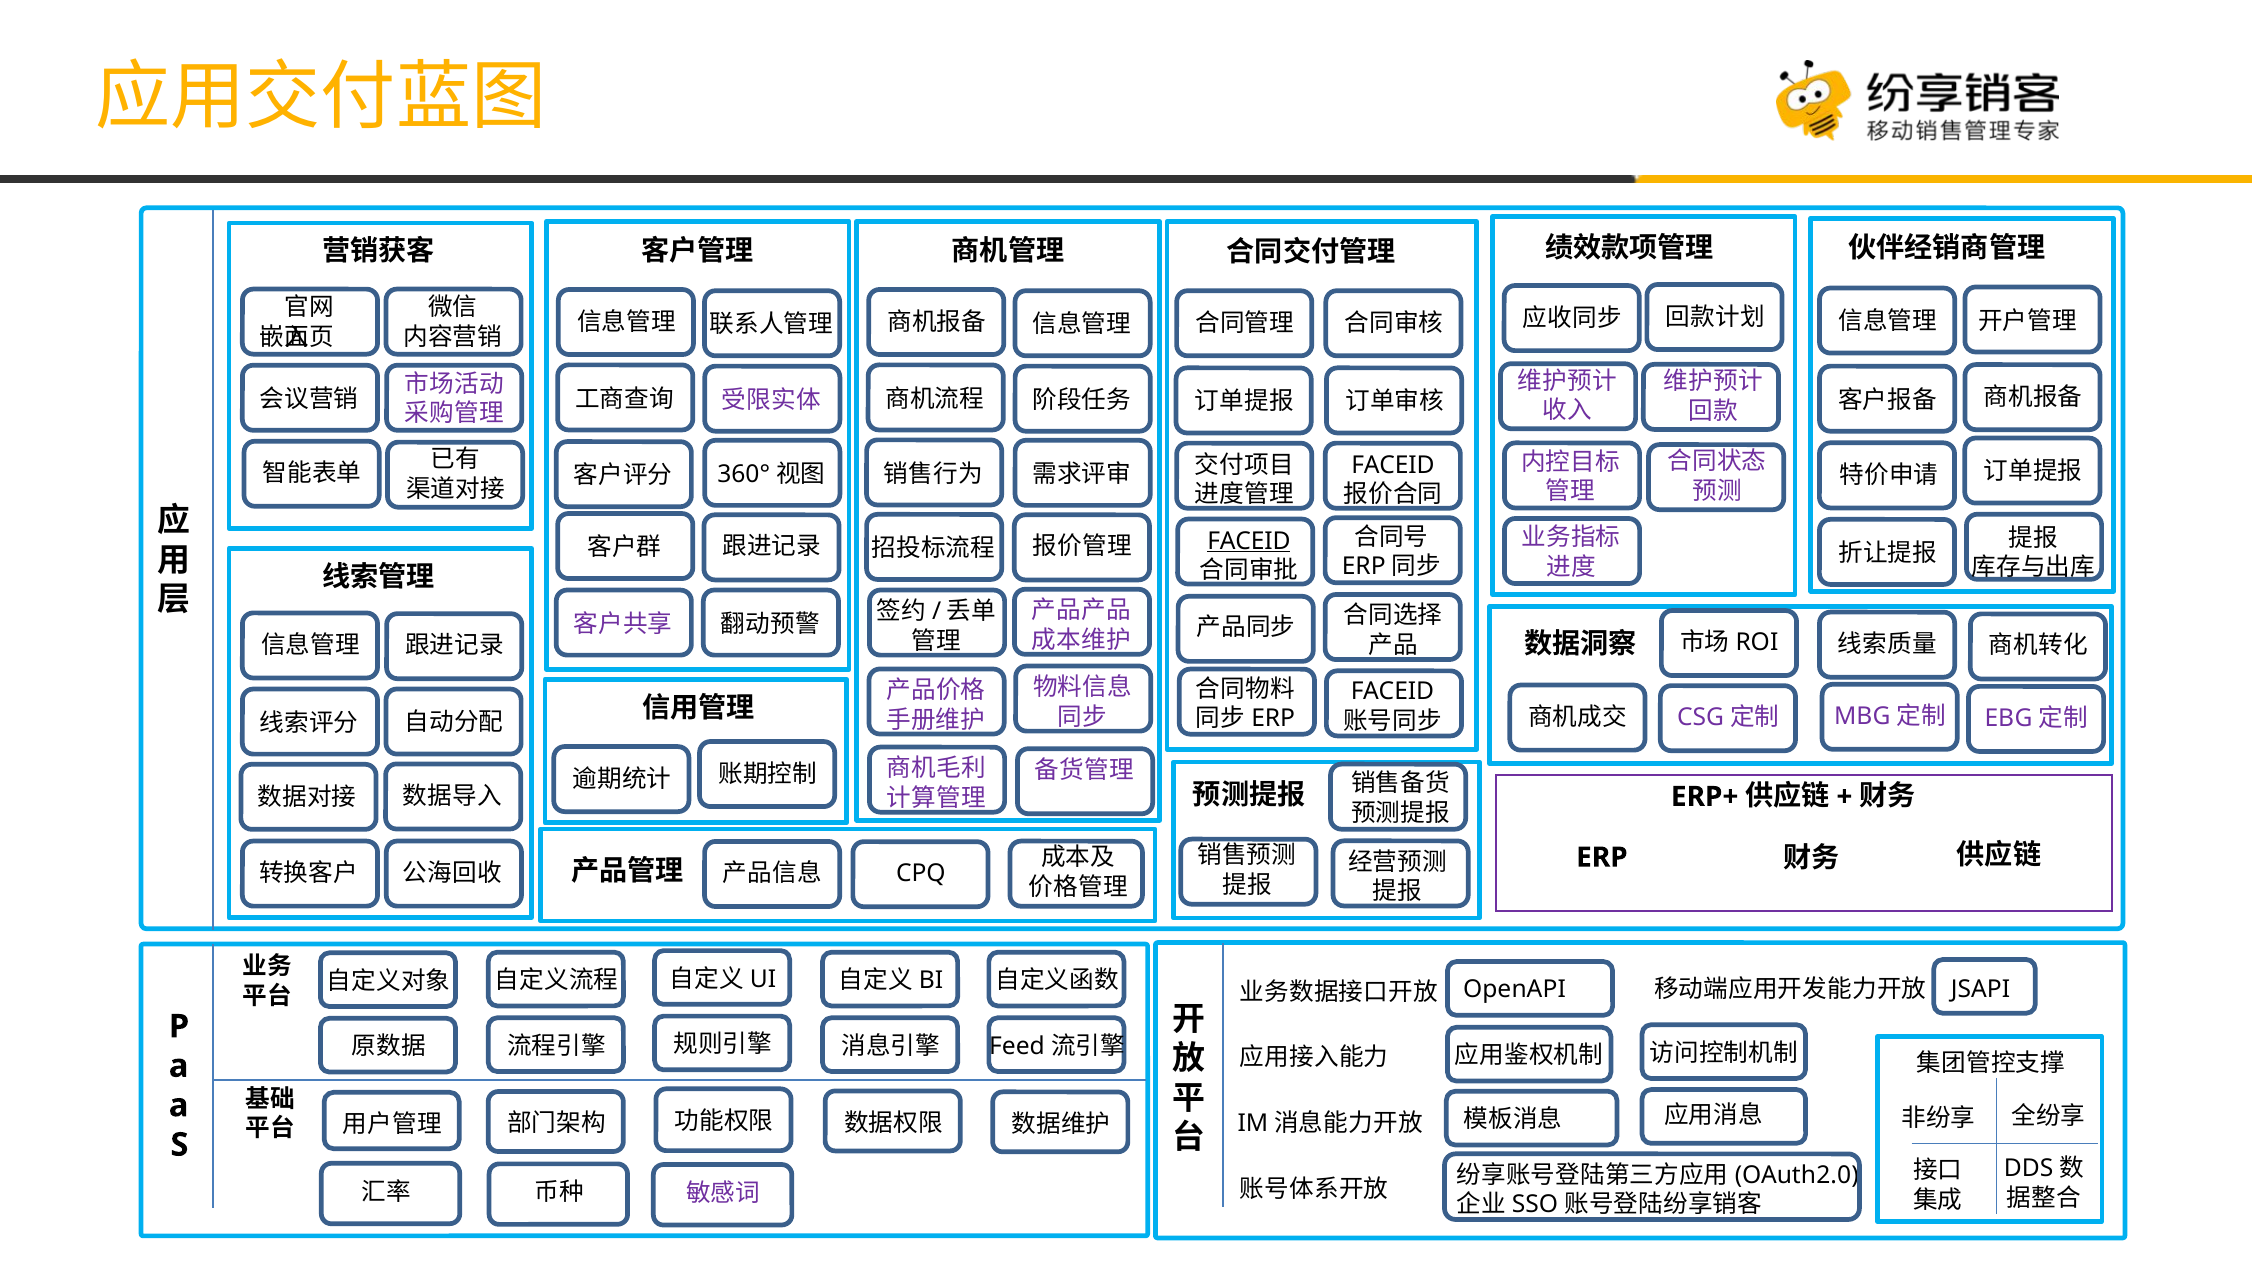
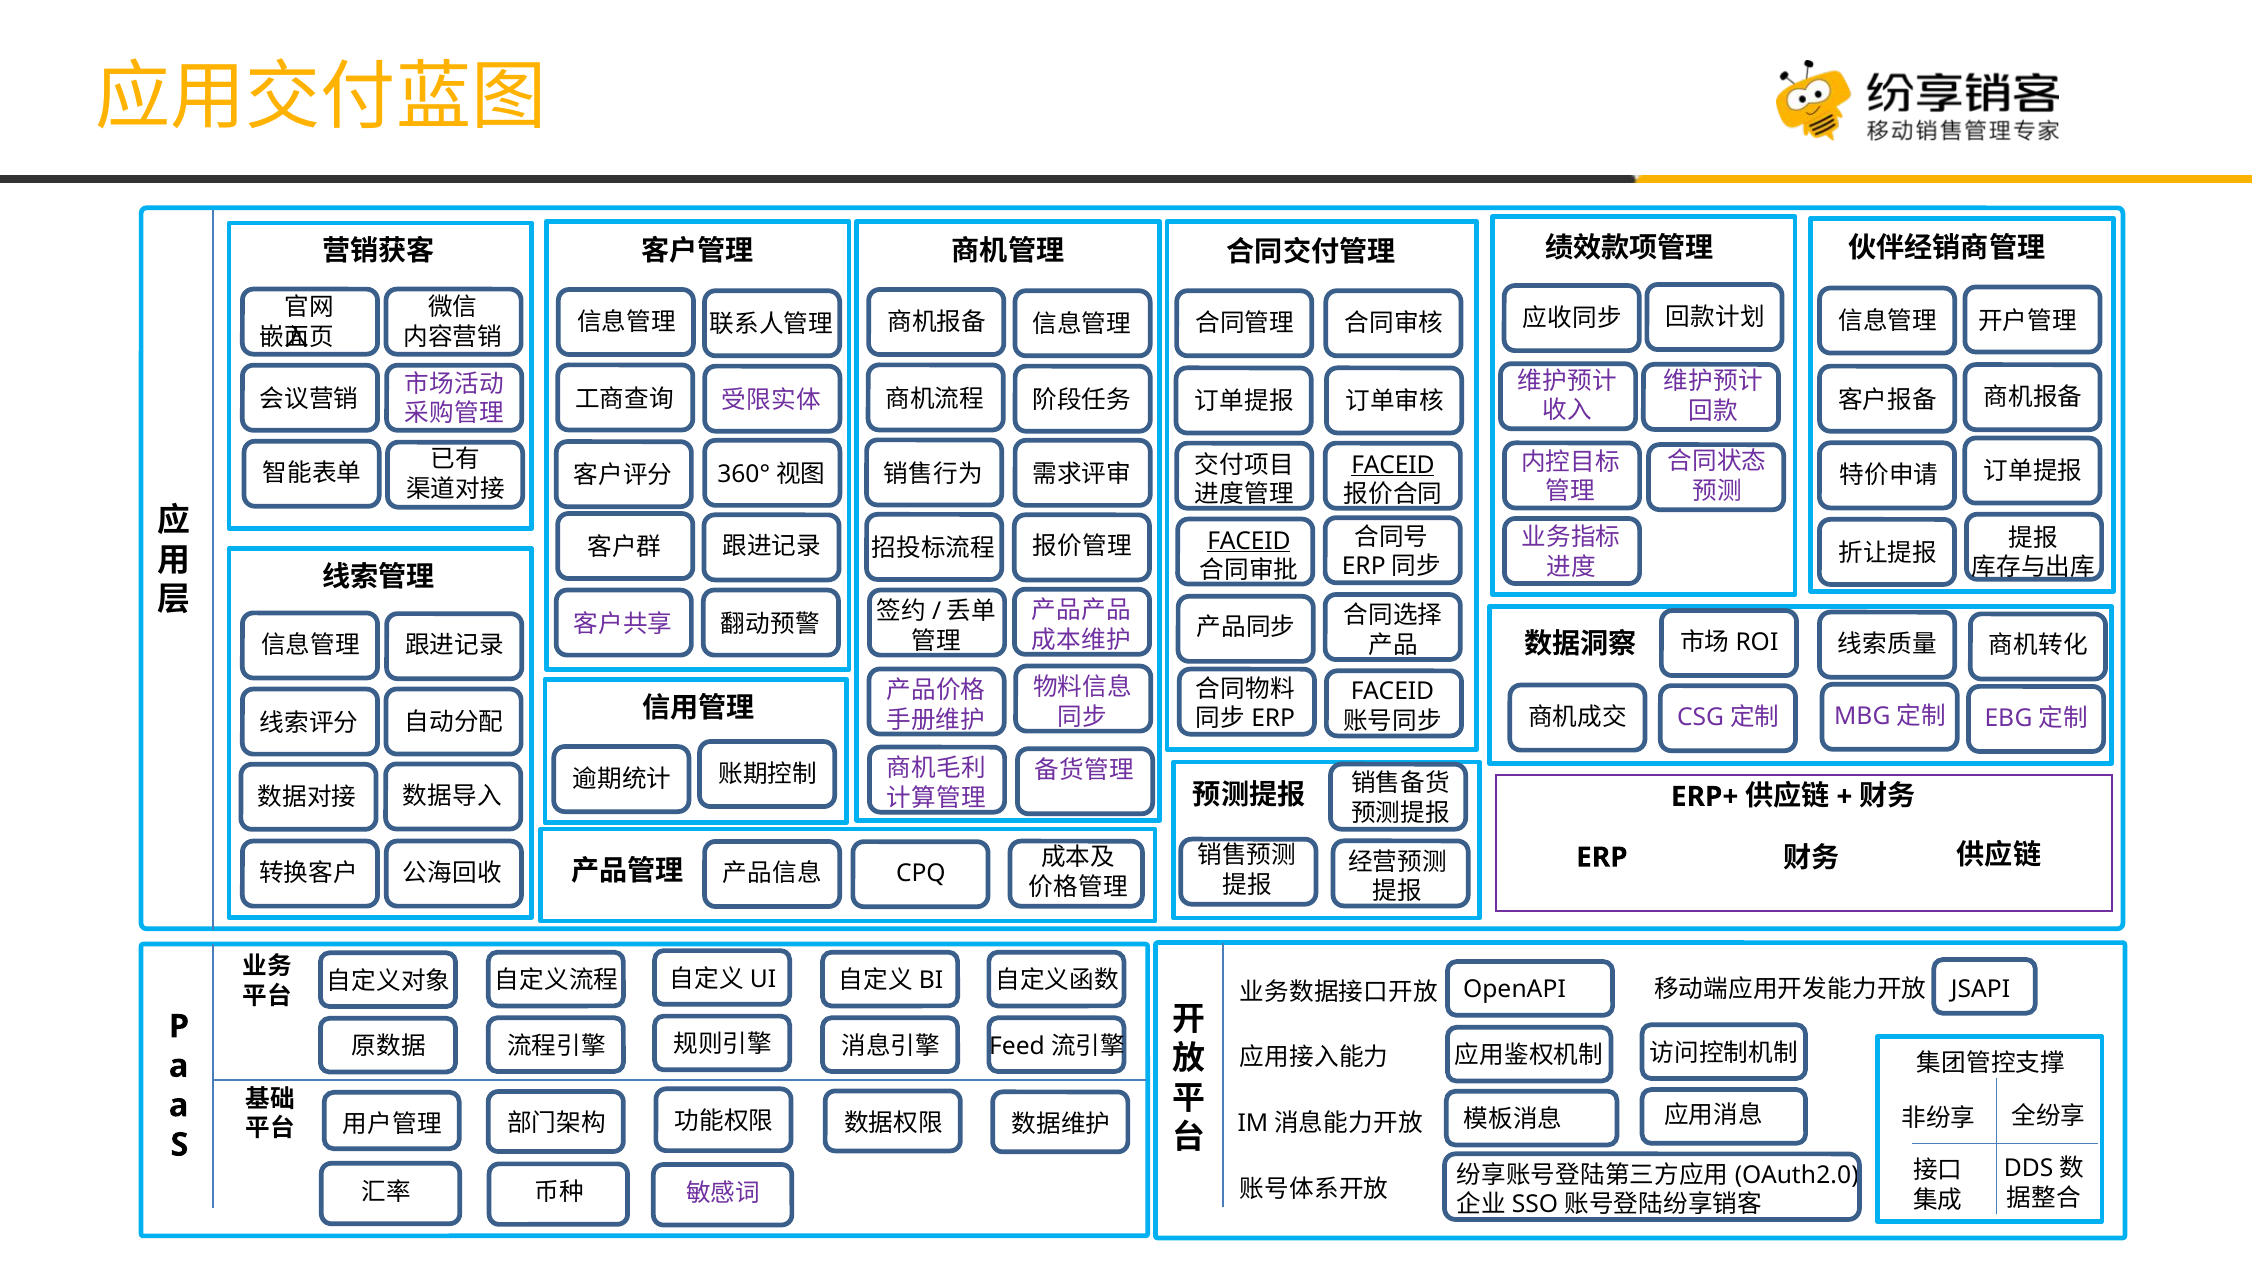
FACEID underline: none -> present (1393, 465)
